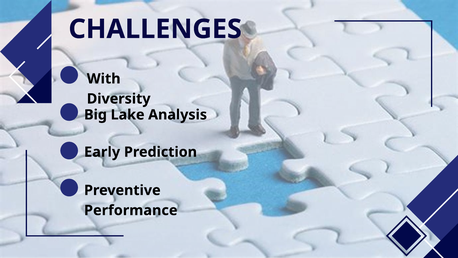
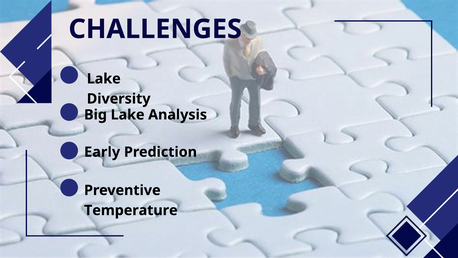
With: With -> Lake (104, 79)
Performance: Performance -> Temperature (131, 210)
